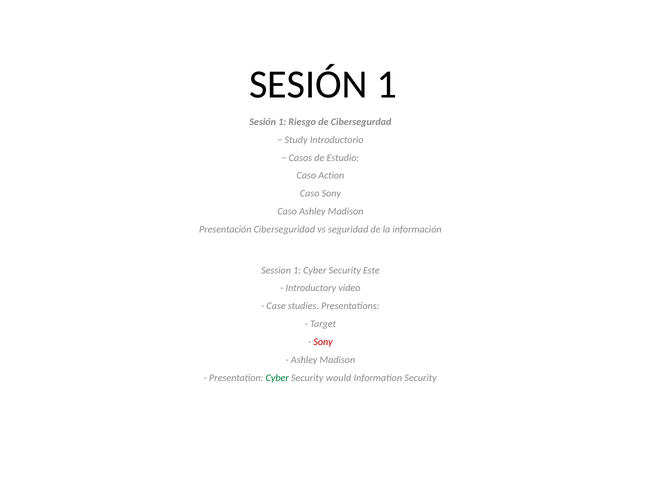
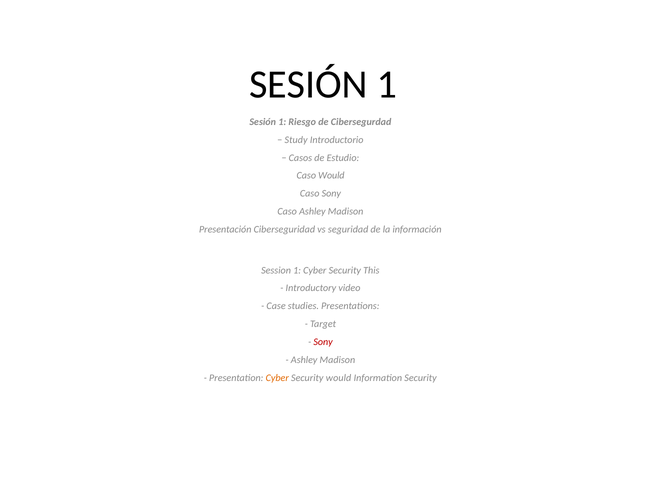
Caso Action: Action -> Would (331, 176)
Este: Este -> This (371, 270)
Cyber colour: green -> orange (277, 378)
